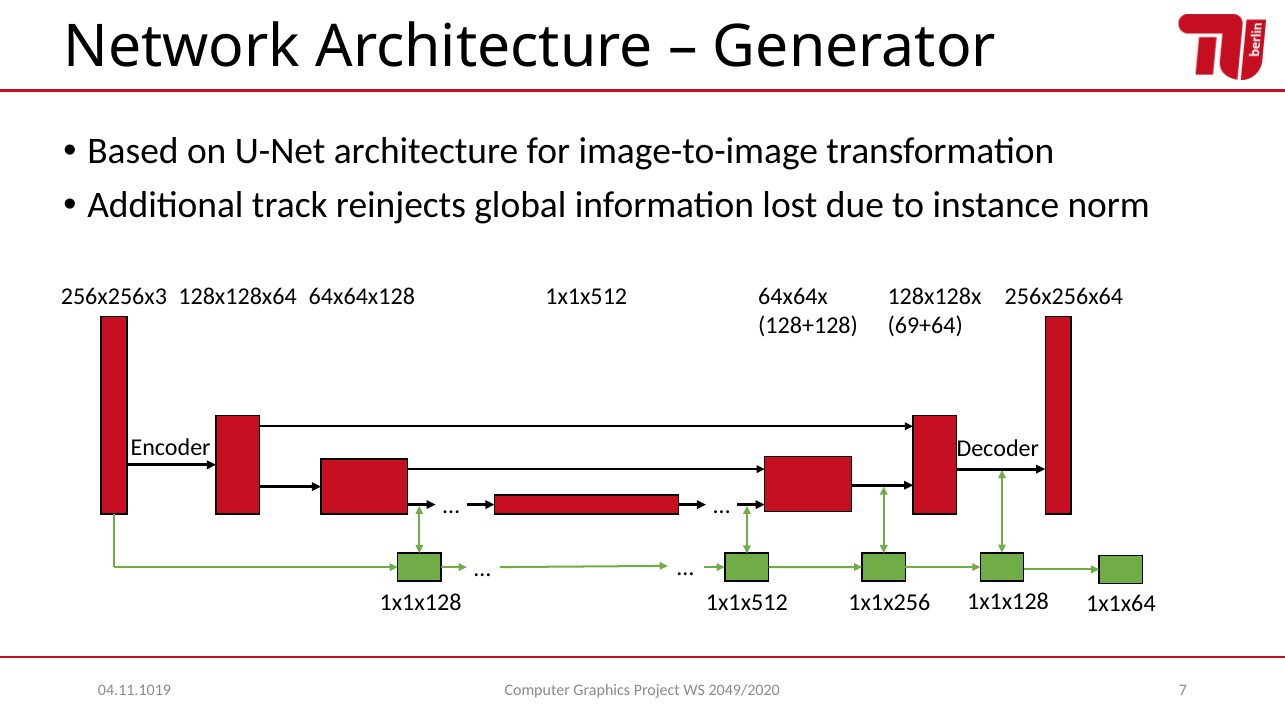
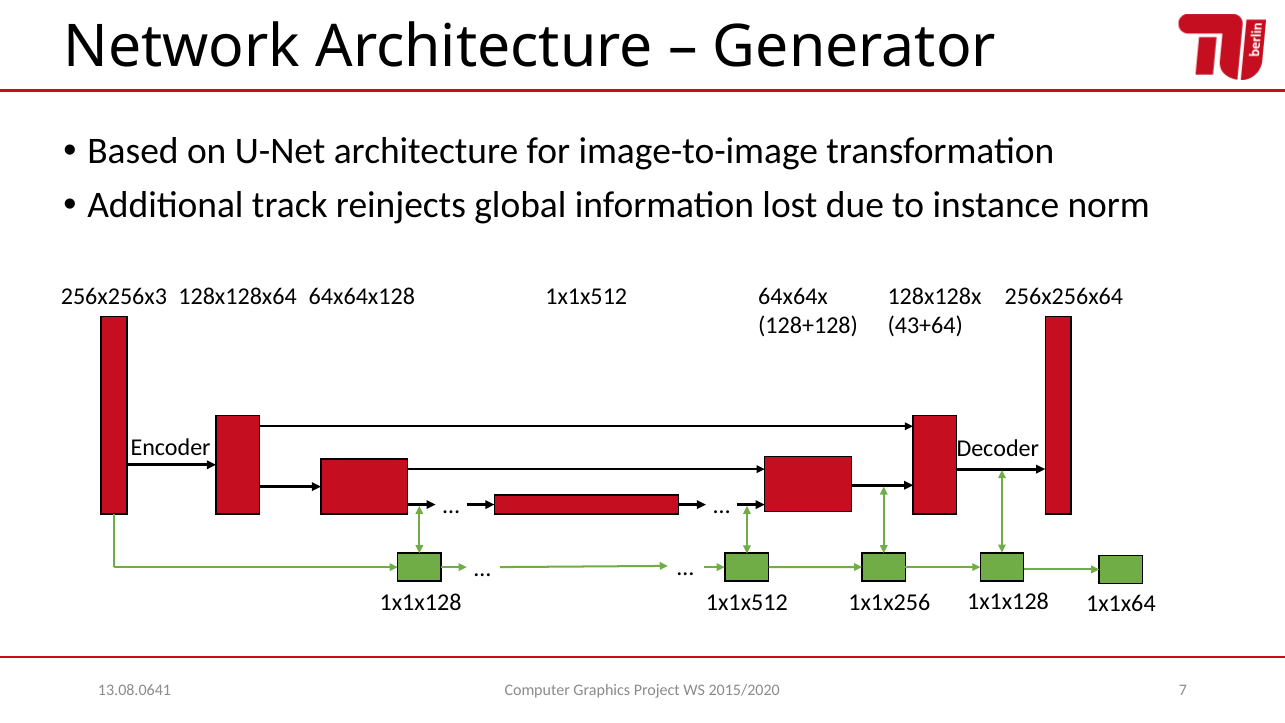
69+64: 69+64 -> 43+64 (925, 326)
2049/2020: 2049/2020 -> 2015/2020 (744, 690)
04.11.1019: 04.11.1019 -> 13.08.0641 (134, 690)
